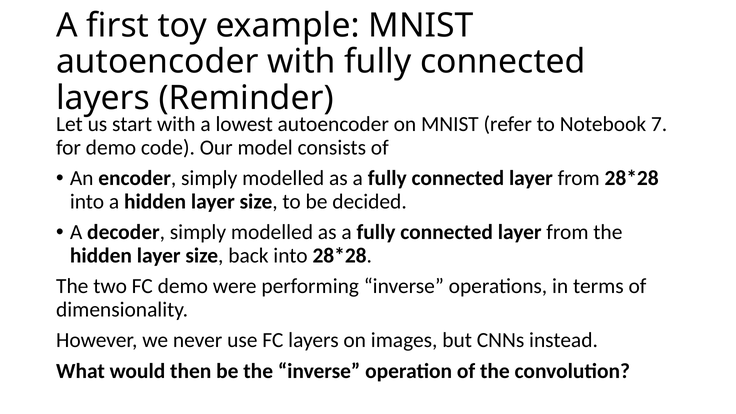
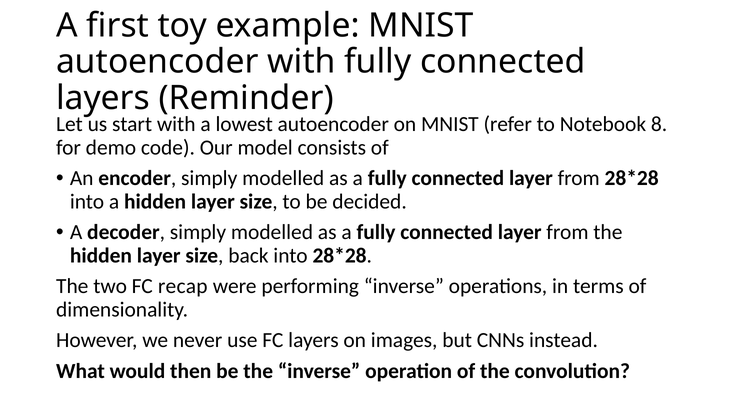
7: 7 -> 8 (659, 124)
FC demo: demo -> recap (183, 286)
